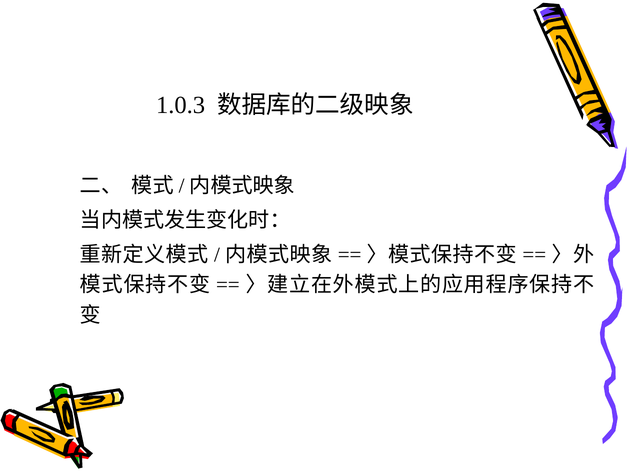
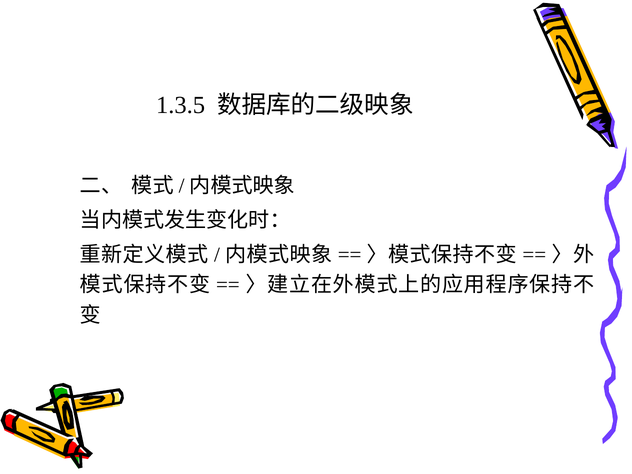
1.0.3: 1.0.3 -> 1.3.5 (181, 105)
